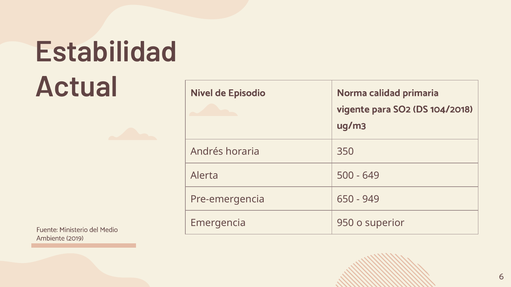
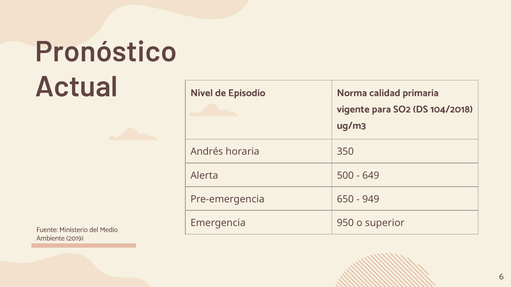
Estabilidad: Estabilidad -> Pronóstico (106, 52)
